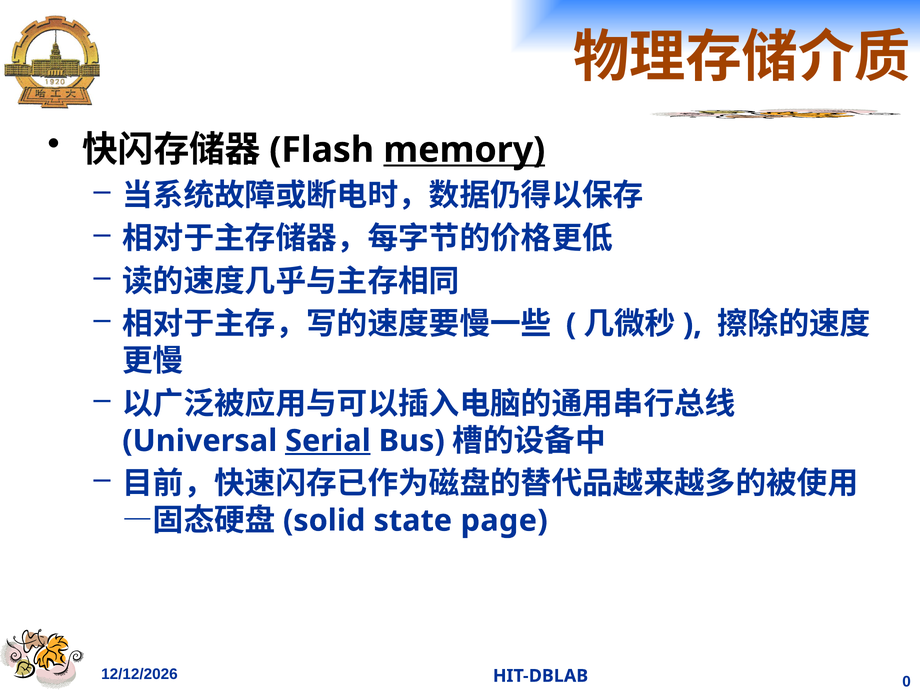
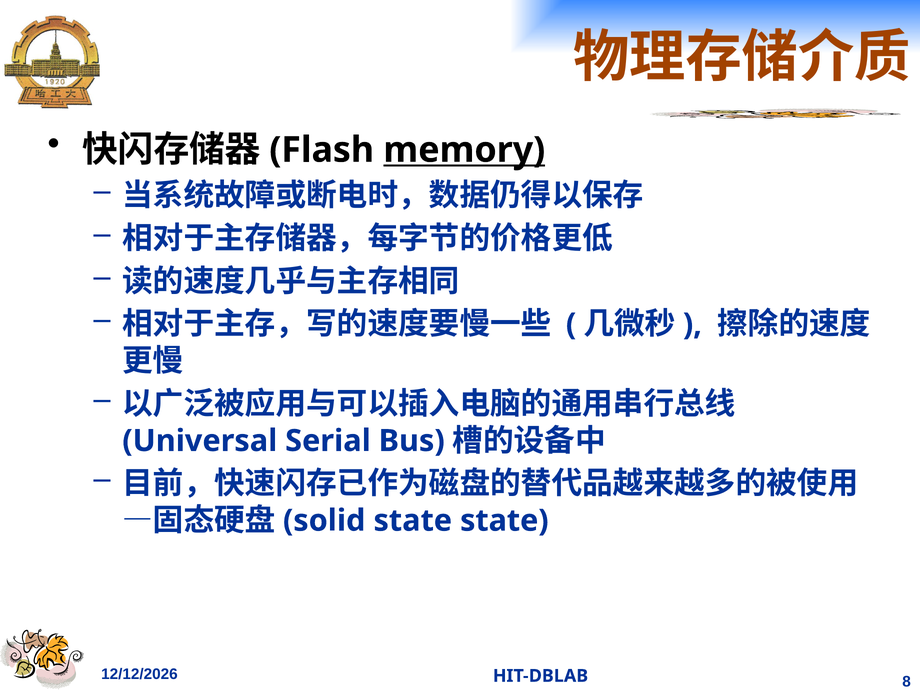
Serial underline: present -> none (328, 441)
state page: page -> state (504, 521)
0: 0 -> 8 (907, 682)
